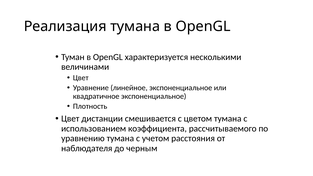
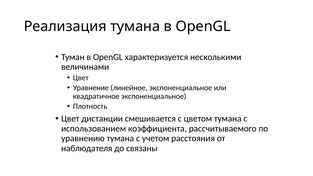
черным: черным -> связаны (142, 148)
